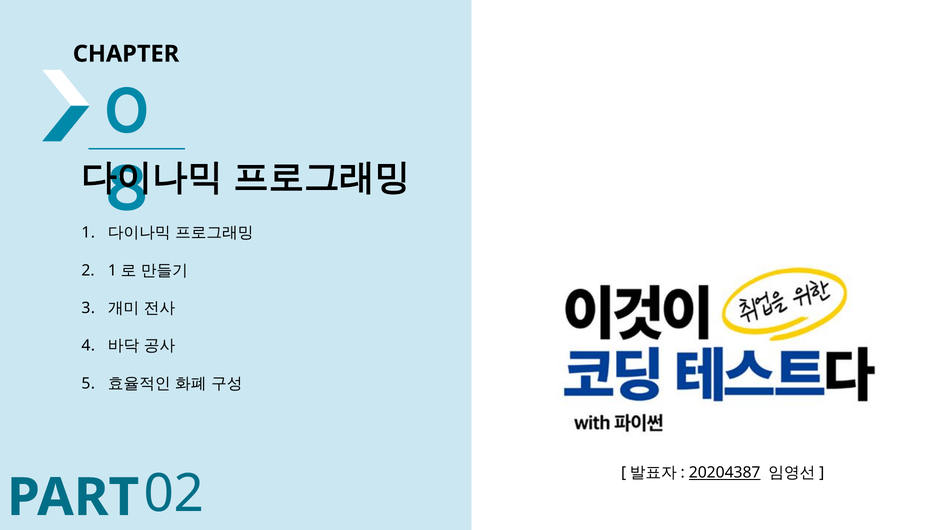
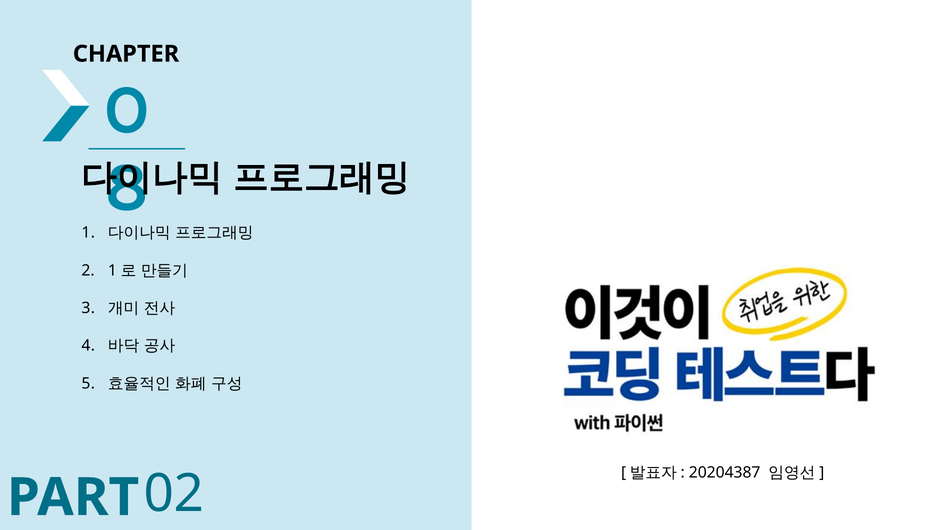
20204387 underline: present -> none (725, 473)
